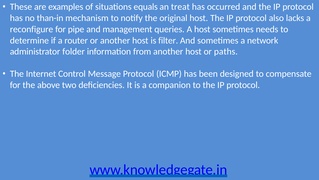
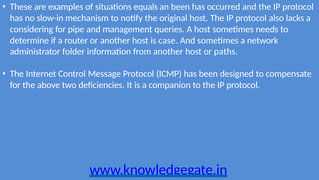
an treat: treat -> been (180, 7)
than-in: than-in -> slow-in (50, 18)
reconfigure: reconfigure -> considering (32, 29)
filter: filter -> case (168, 40)
